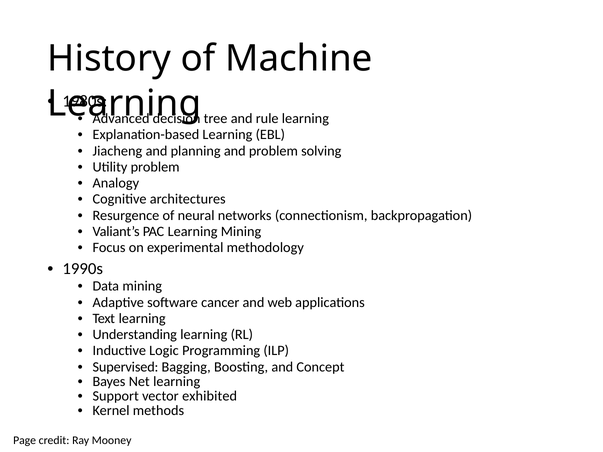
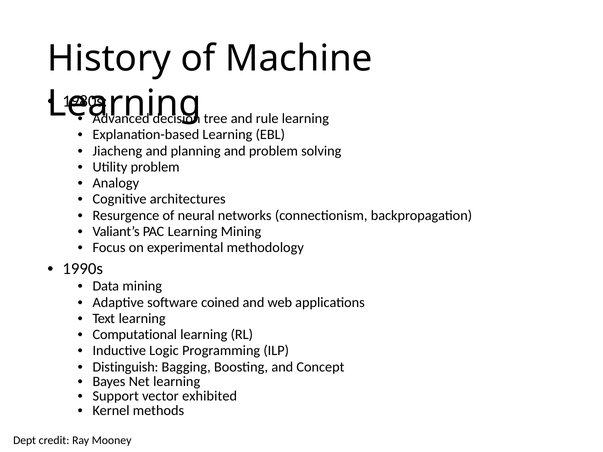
cancer: cancer -> coined (220, 303)
Understanding: Understanding -> Computational (135, 335)
Supervised: Supervised -> Distinguish (126, 367)
Page: Page -> Dept (25, 441)
